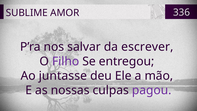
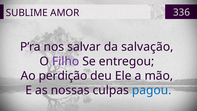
escrever: escrever -> salvação (147, 47)
juntasse: juntasse -> perdição (63, 76)
pagou colour: purple -> blue (152, 90)
